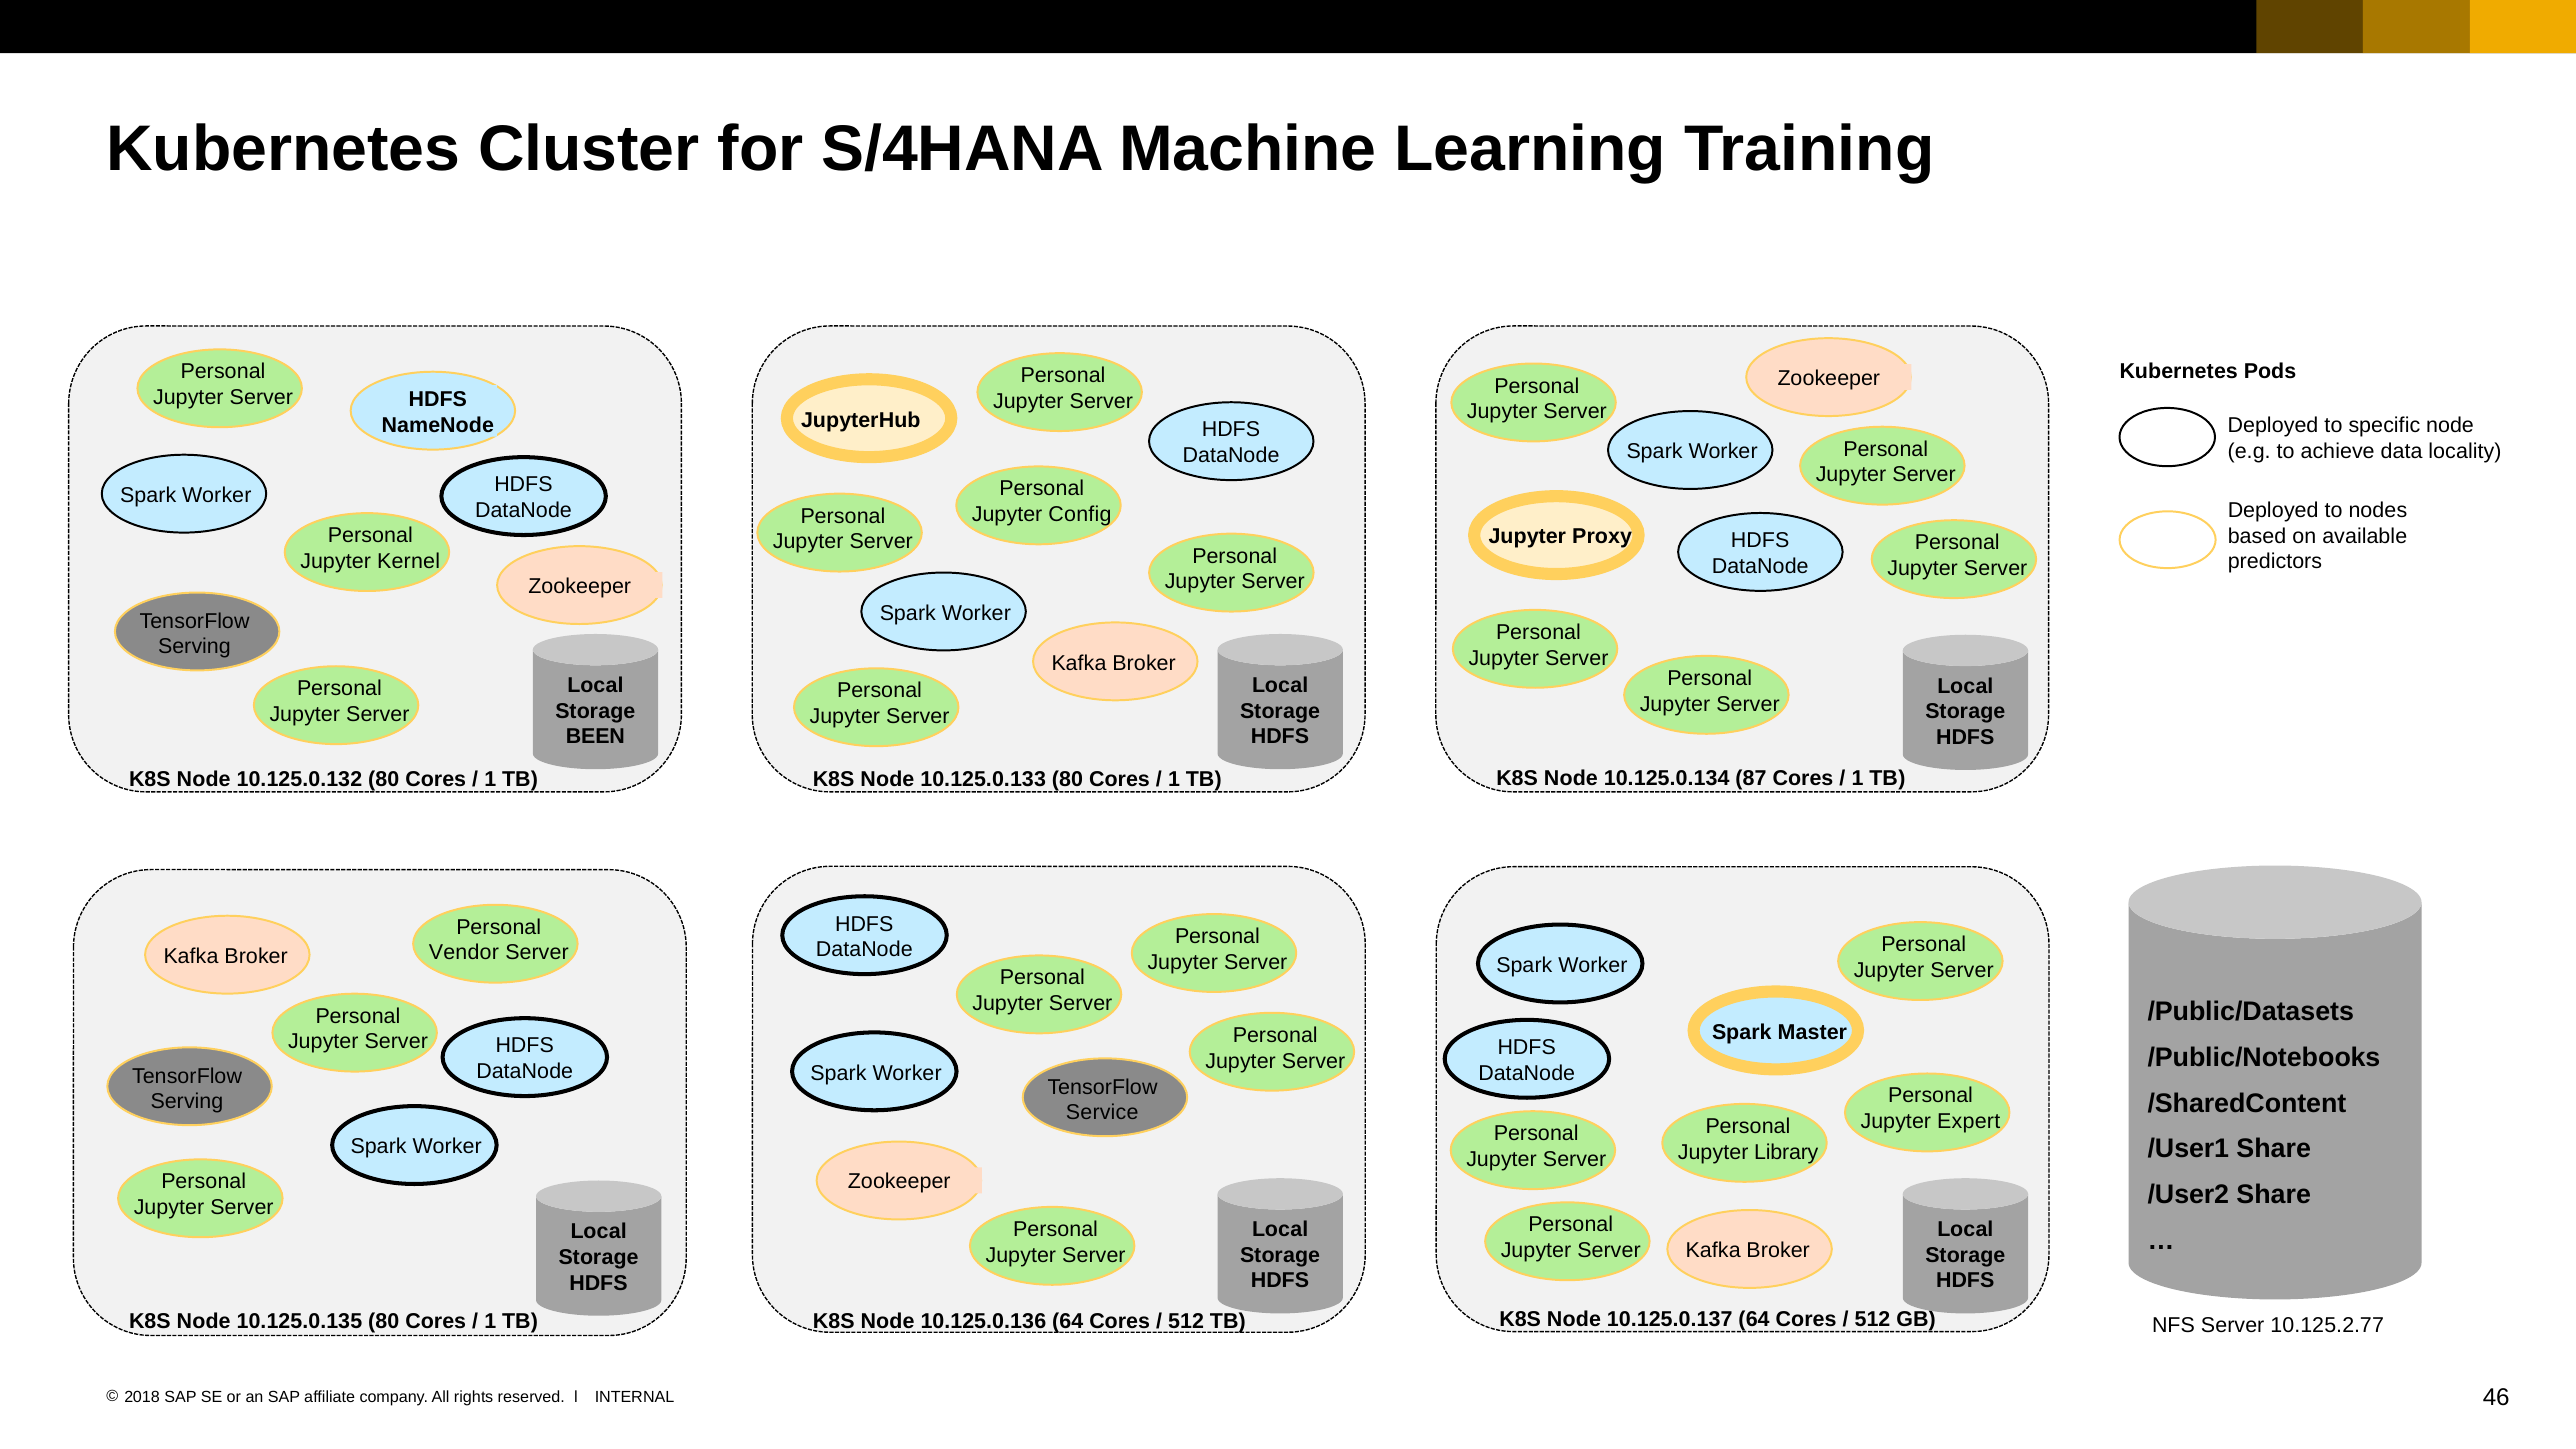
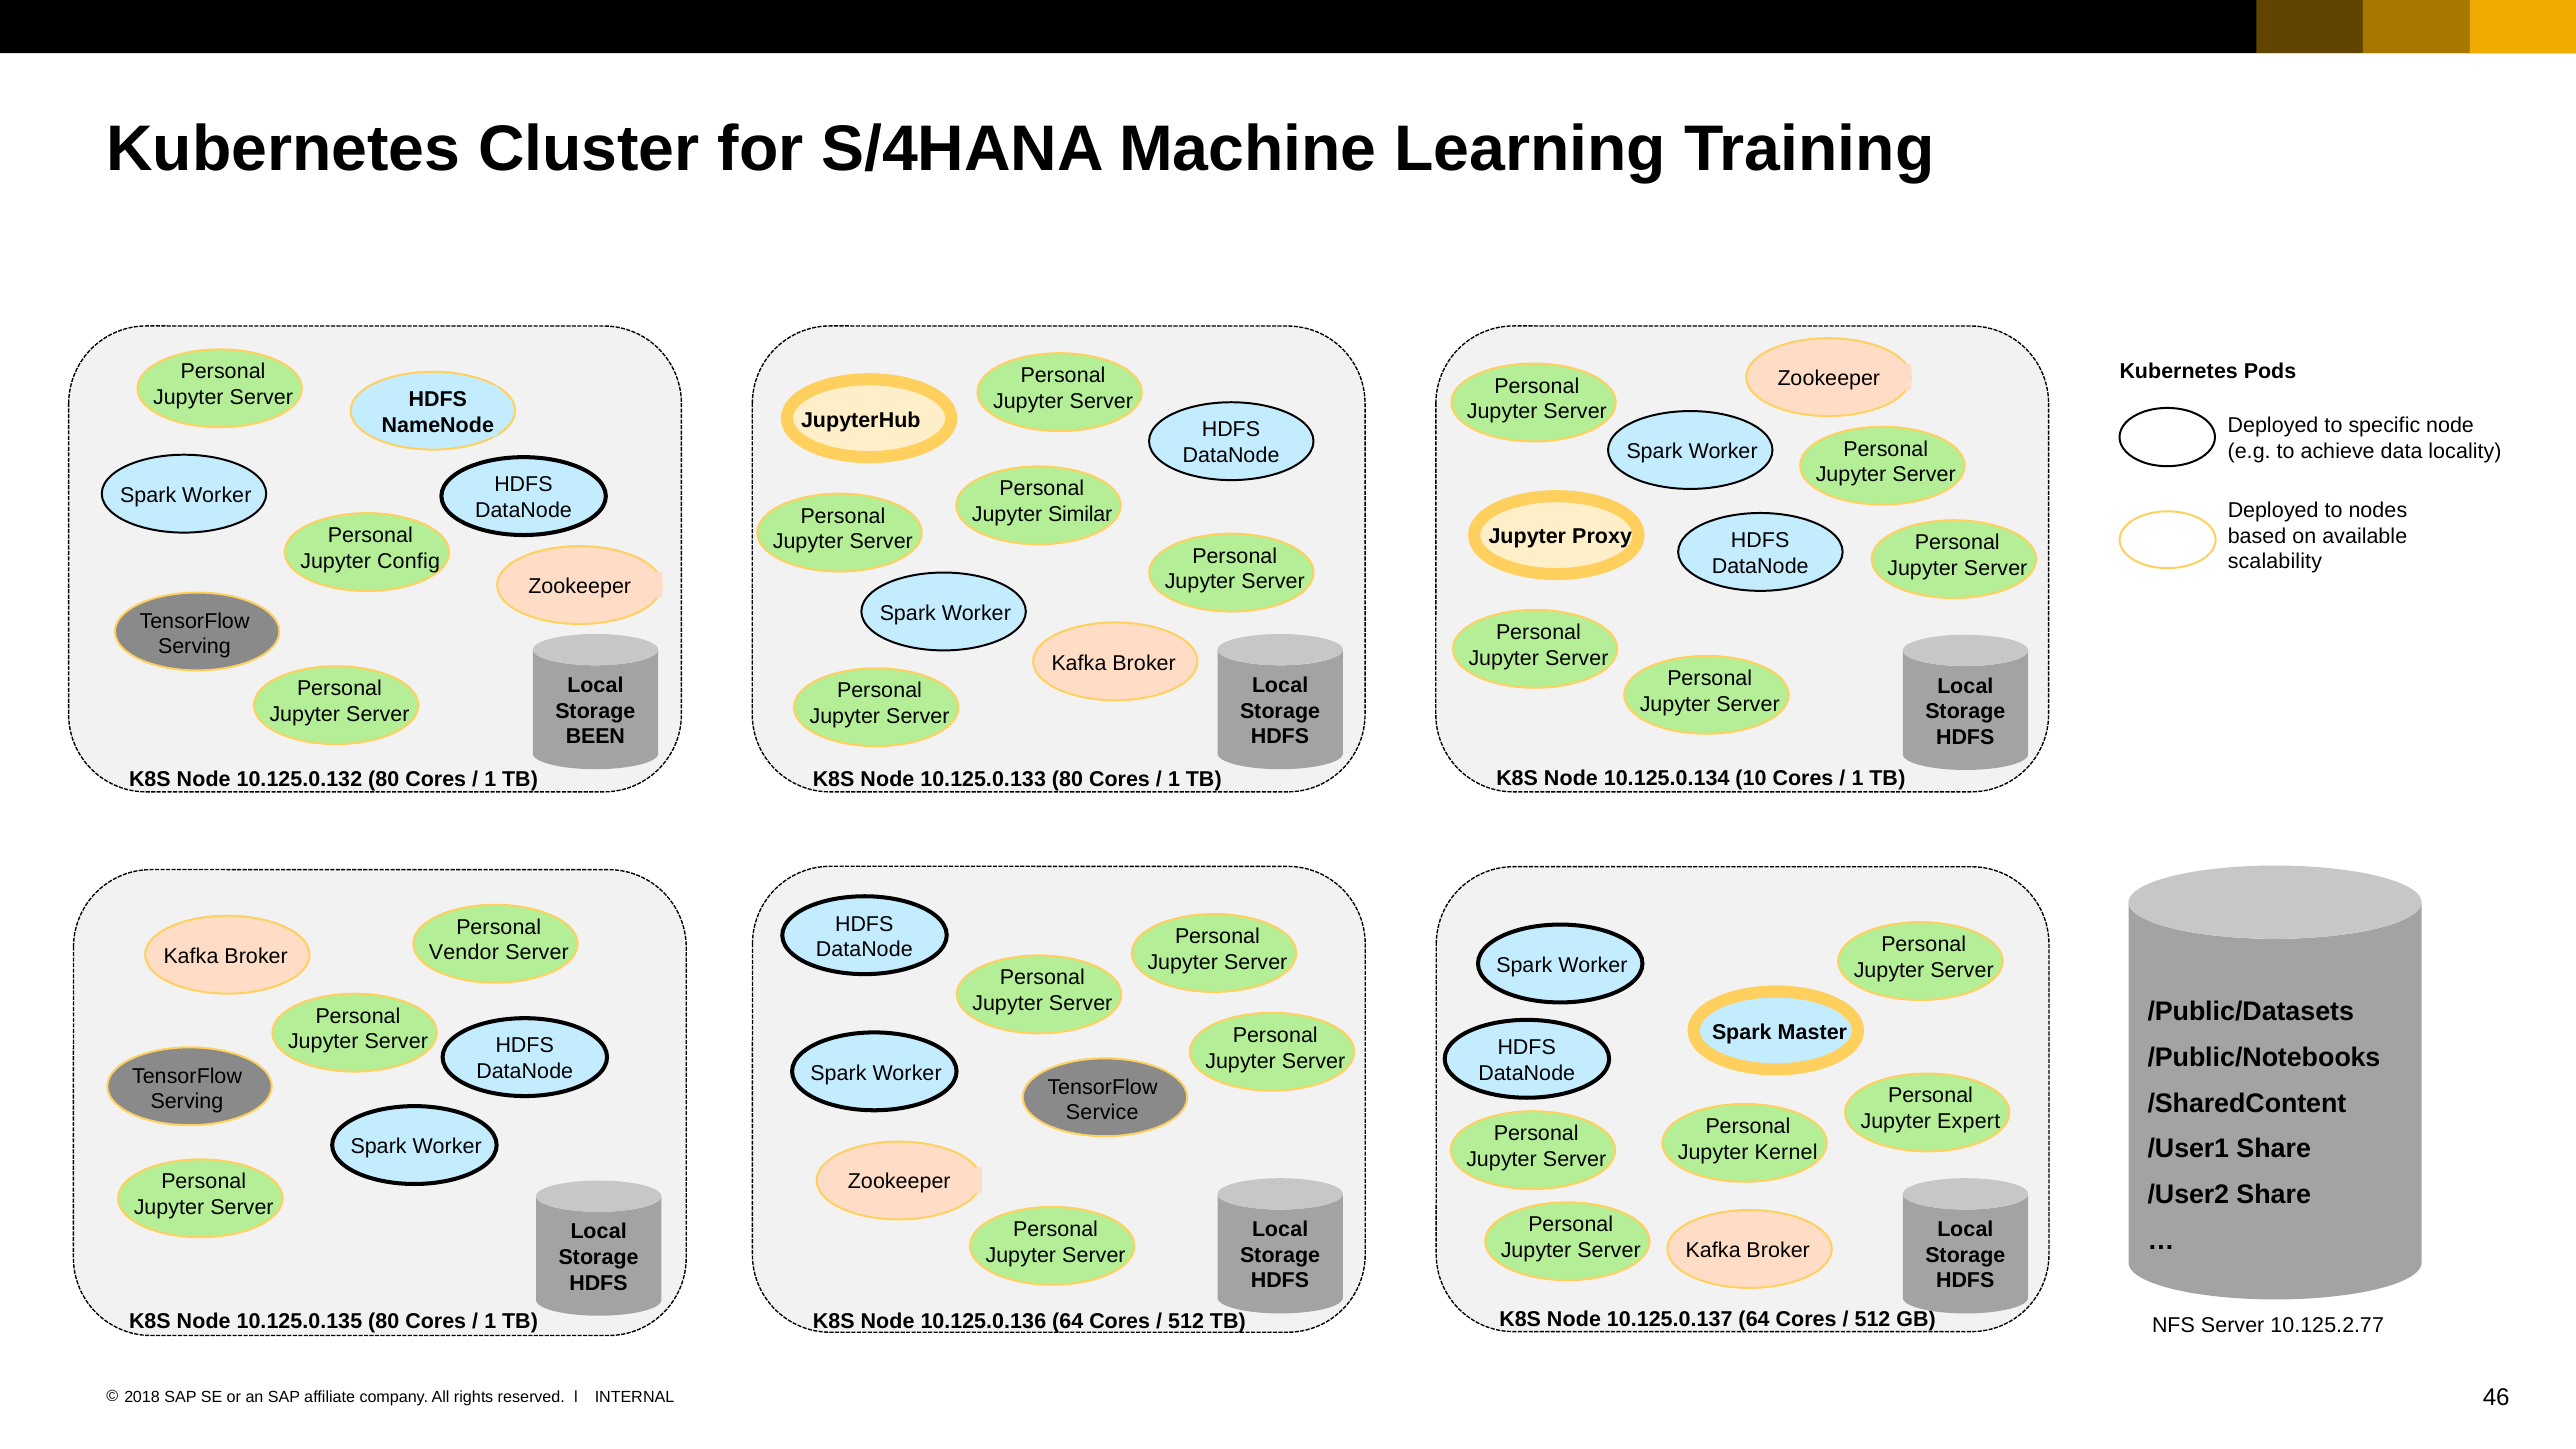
Config: Config -> Similar (1080, 514)
Kernel: Kernel -> Config (409, 561)
predictors: predictors -> scalability (2275, 562)
87: 87 -> 10 (1751, 778)
Library: Library -> Kernel (1786, 1152)
